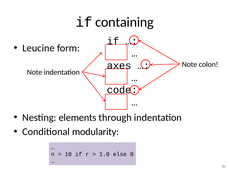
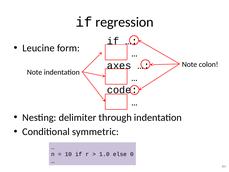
containing: containing -> regression (125, 22)
elements: elements -> delimiter (78, 117)
modularity: modularity -> symmetric (95, 132)
